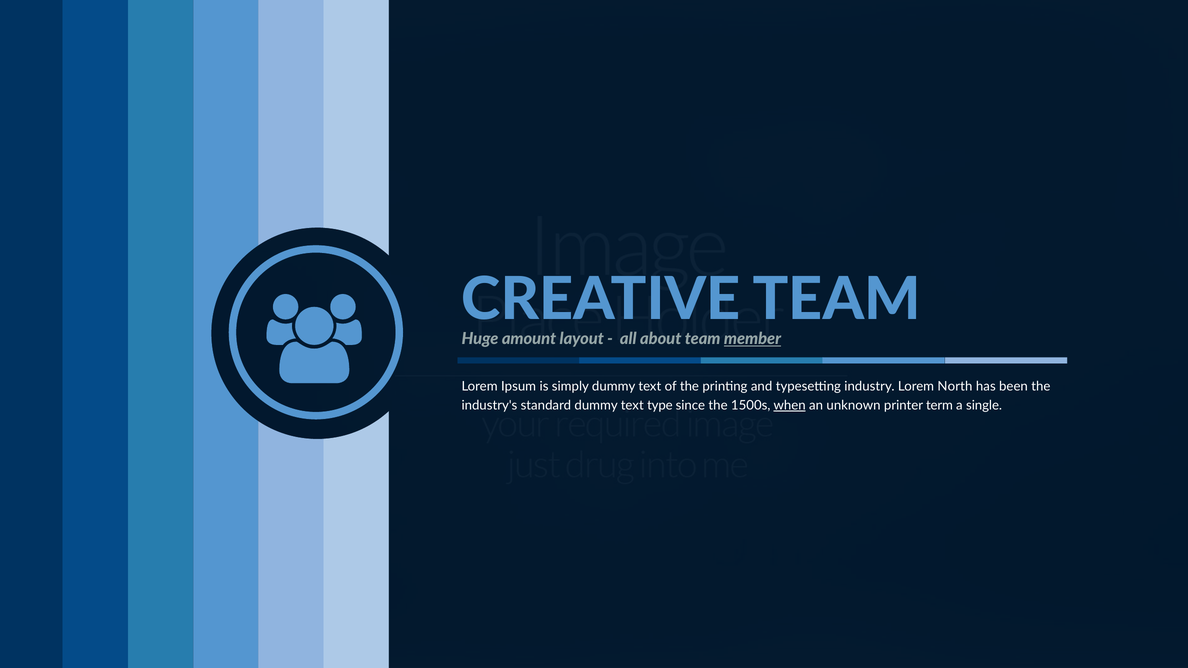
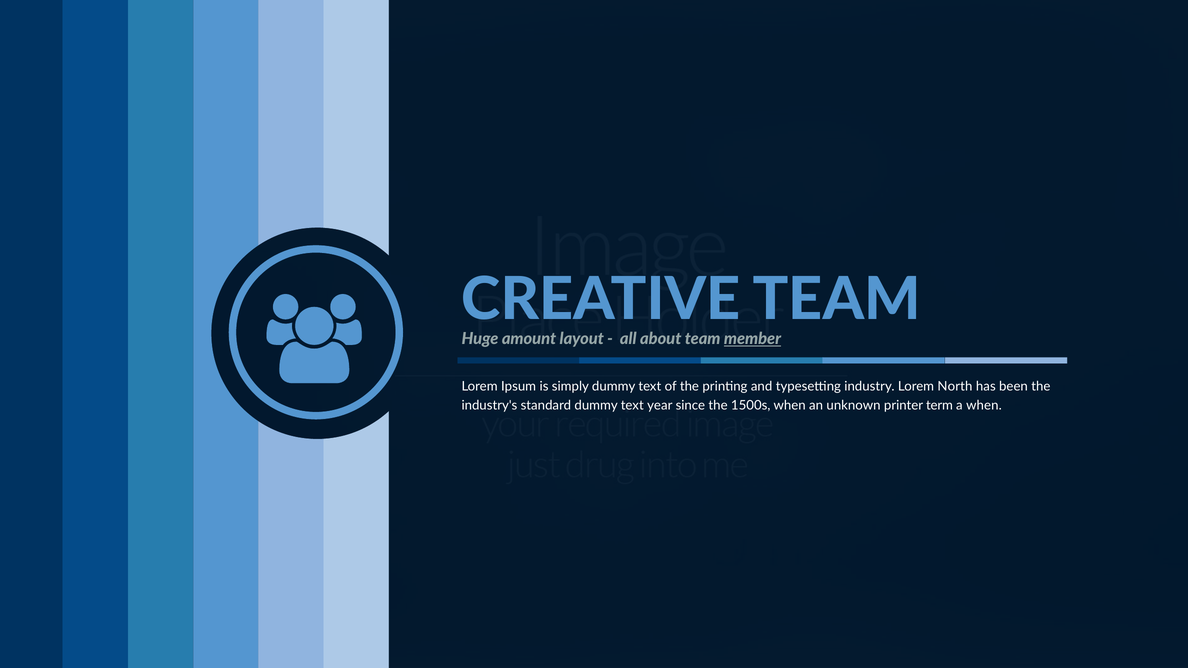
type: type -> year (660, 406)
when underline: present -> none (790, 406)
a single: single -> when (984, 406)
